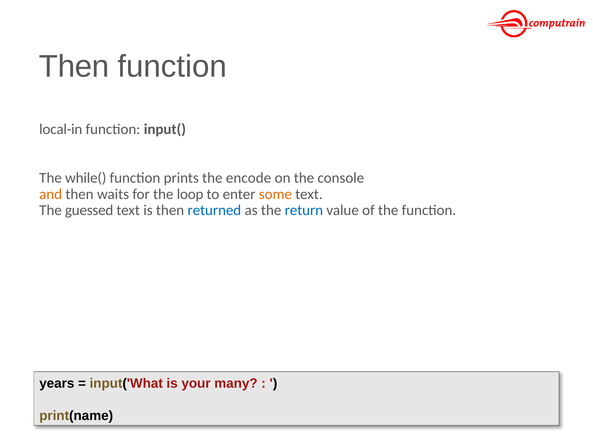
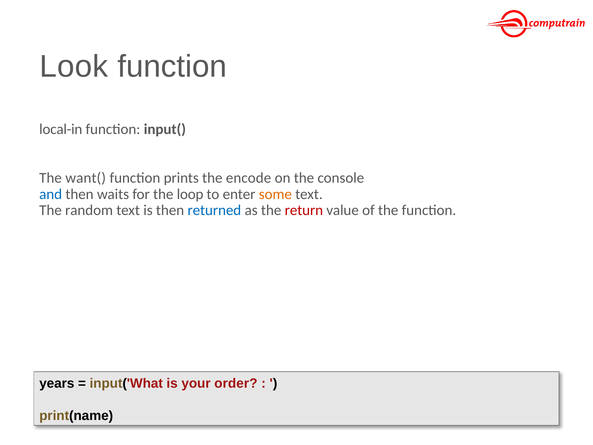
Then: Then -> Look (74, 66)
while(: while( -> want( (86, 178)
and colour: orange -> blue (51, 194)
guessed: guessed -> random (89, 210)
return colour: blue -> red (304, 210)
many: many -> order (236, 383)
